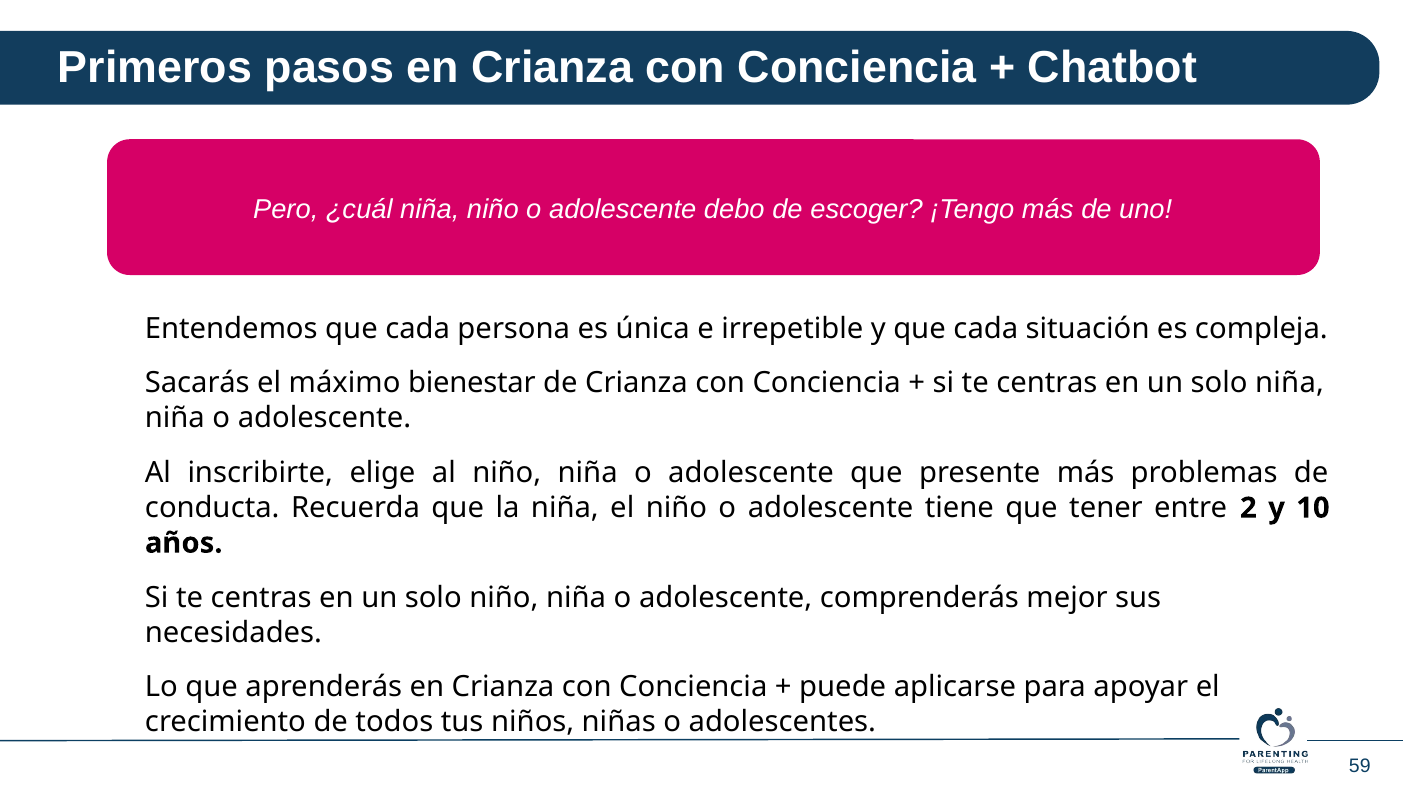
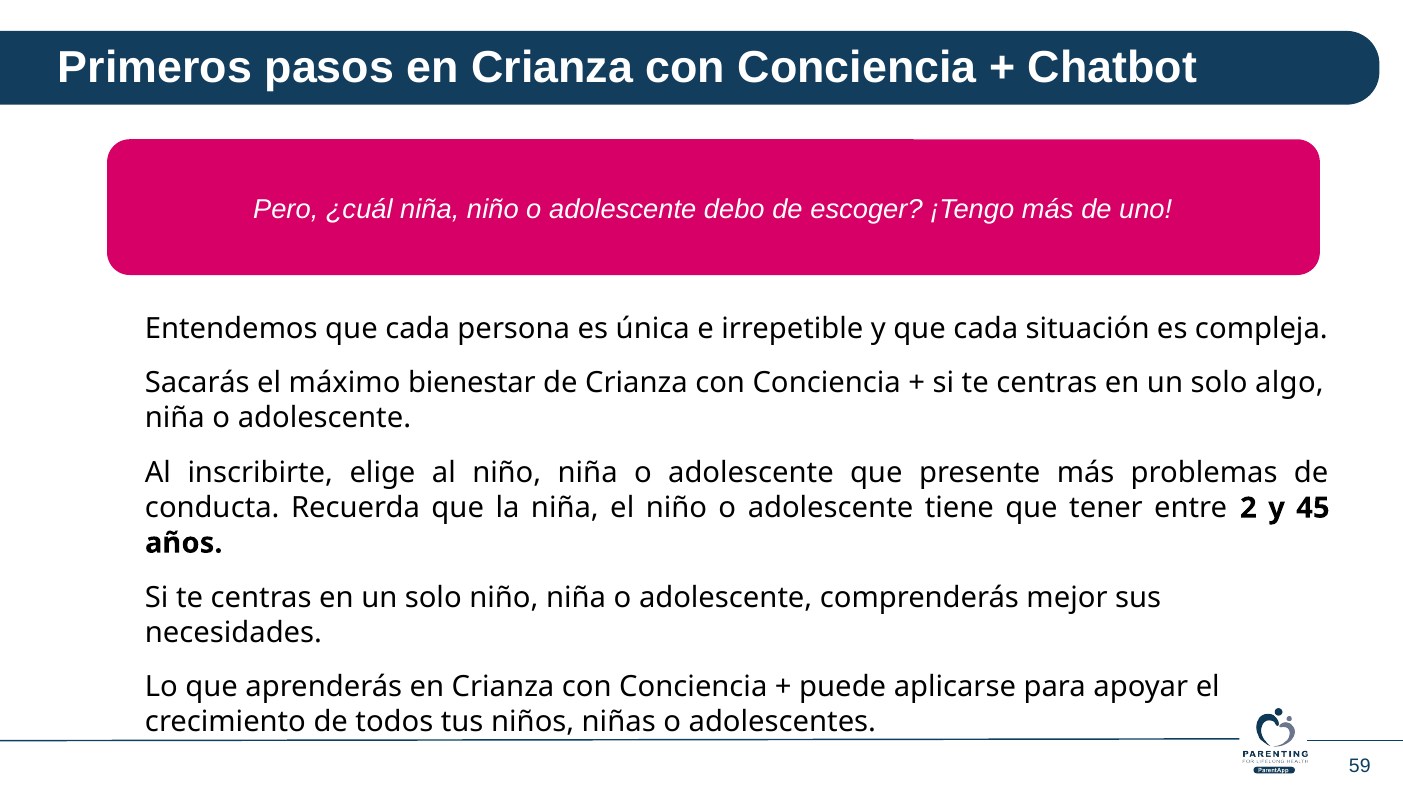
solo niña: niña -> algo (1290, 383)
10: 10 -> 45 (1313, 508)
